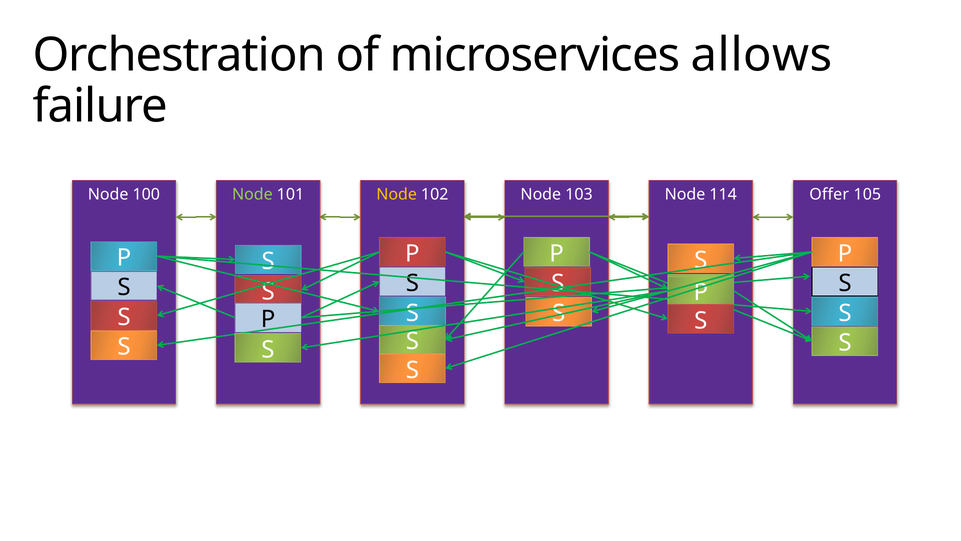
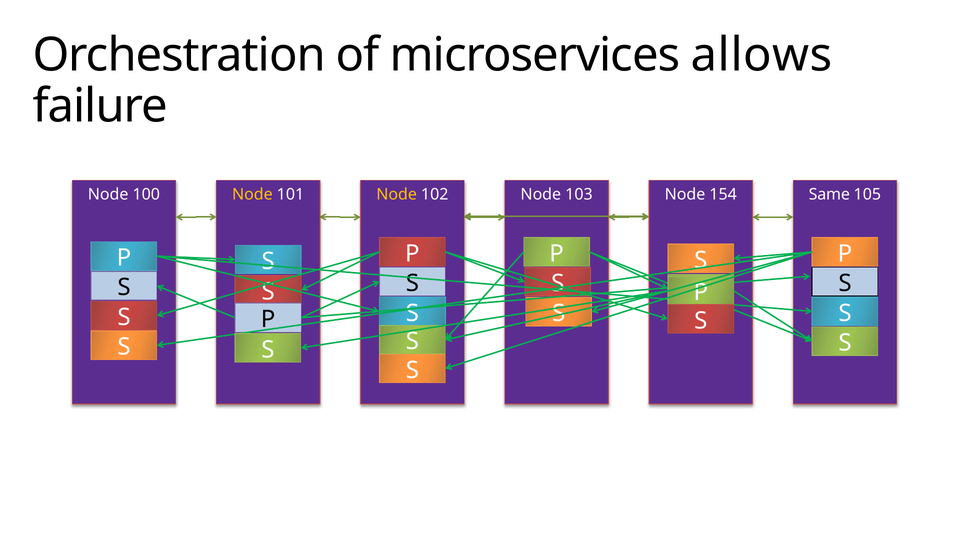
Node colour: light green -> yellow (252, 194)
114: 114 -> 154 (723, 194)
Offer: Offer -> Same (829, 194)
